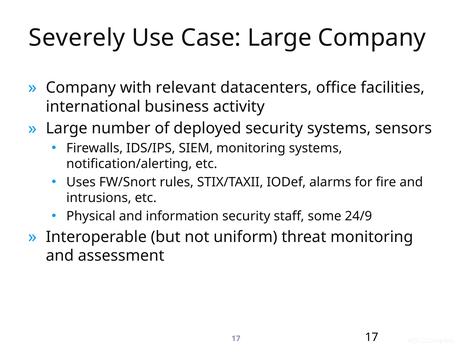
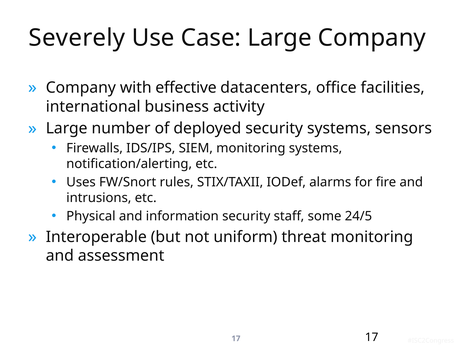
relevant: relevant -> effective (186, 88)
24/9: 24/9 -> 24/5 (358, 216)
